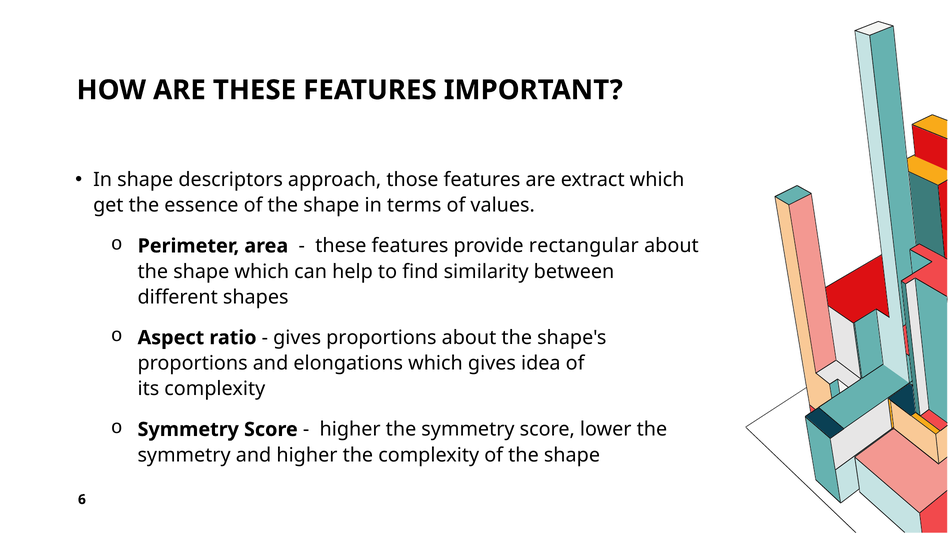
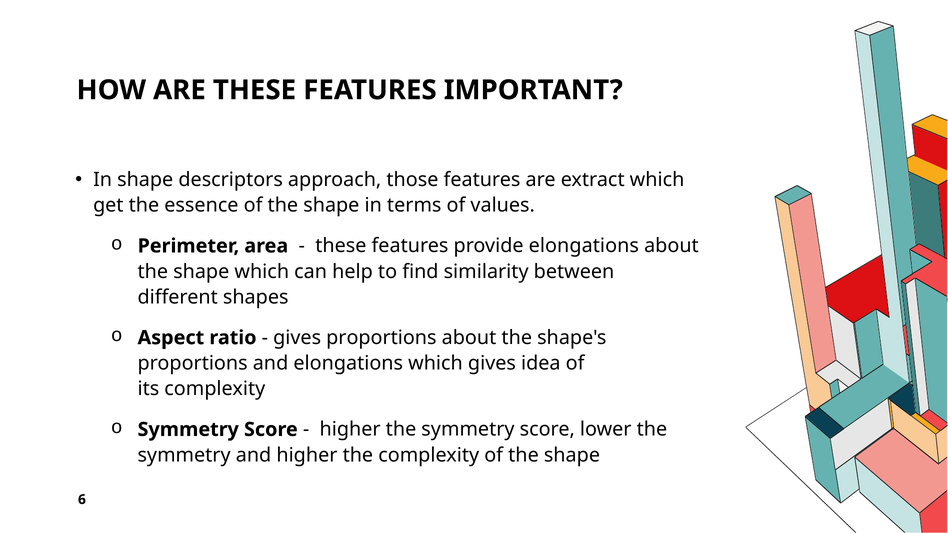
provide rectangular: rectangular -> elongations (584, 246)
